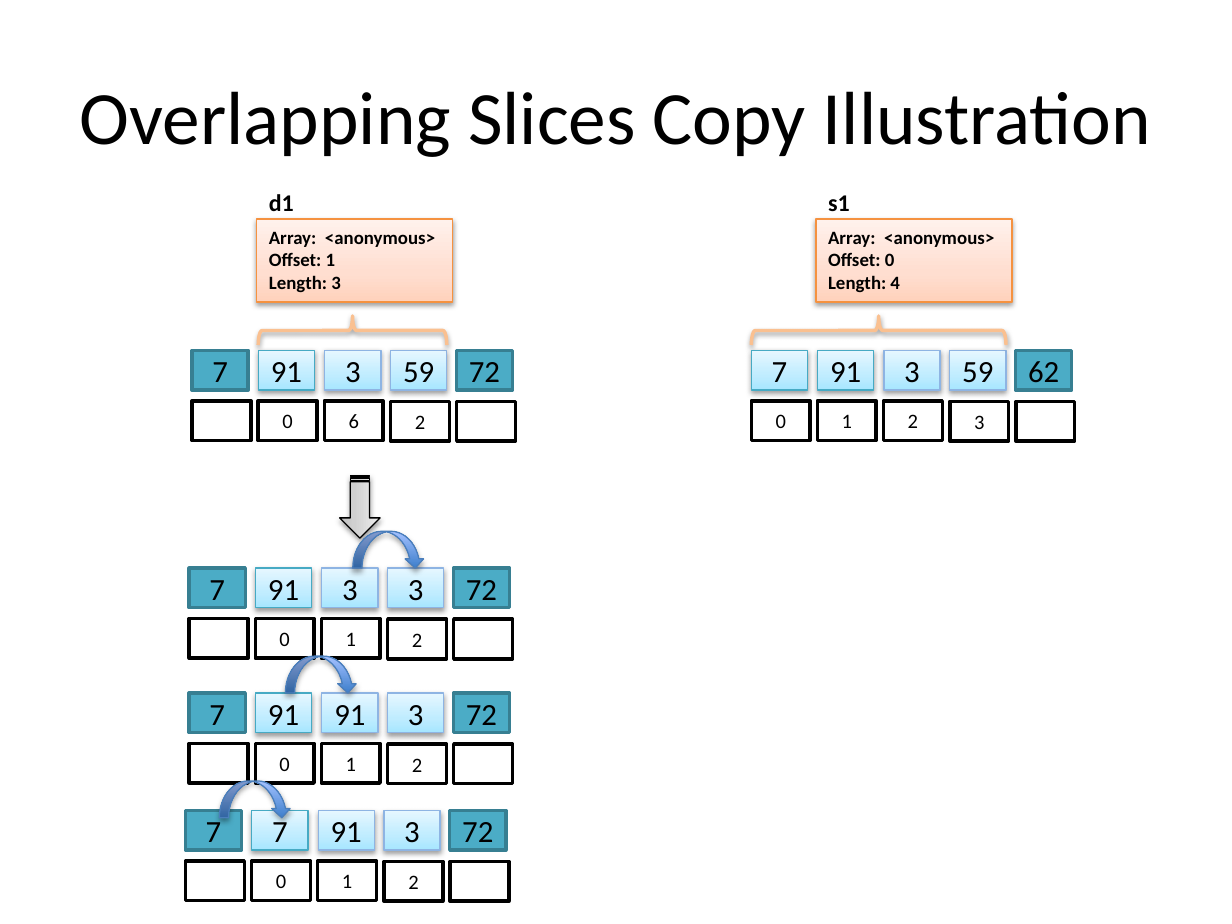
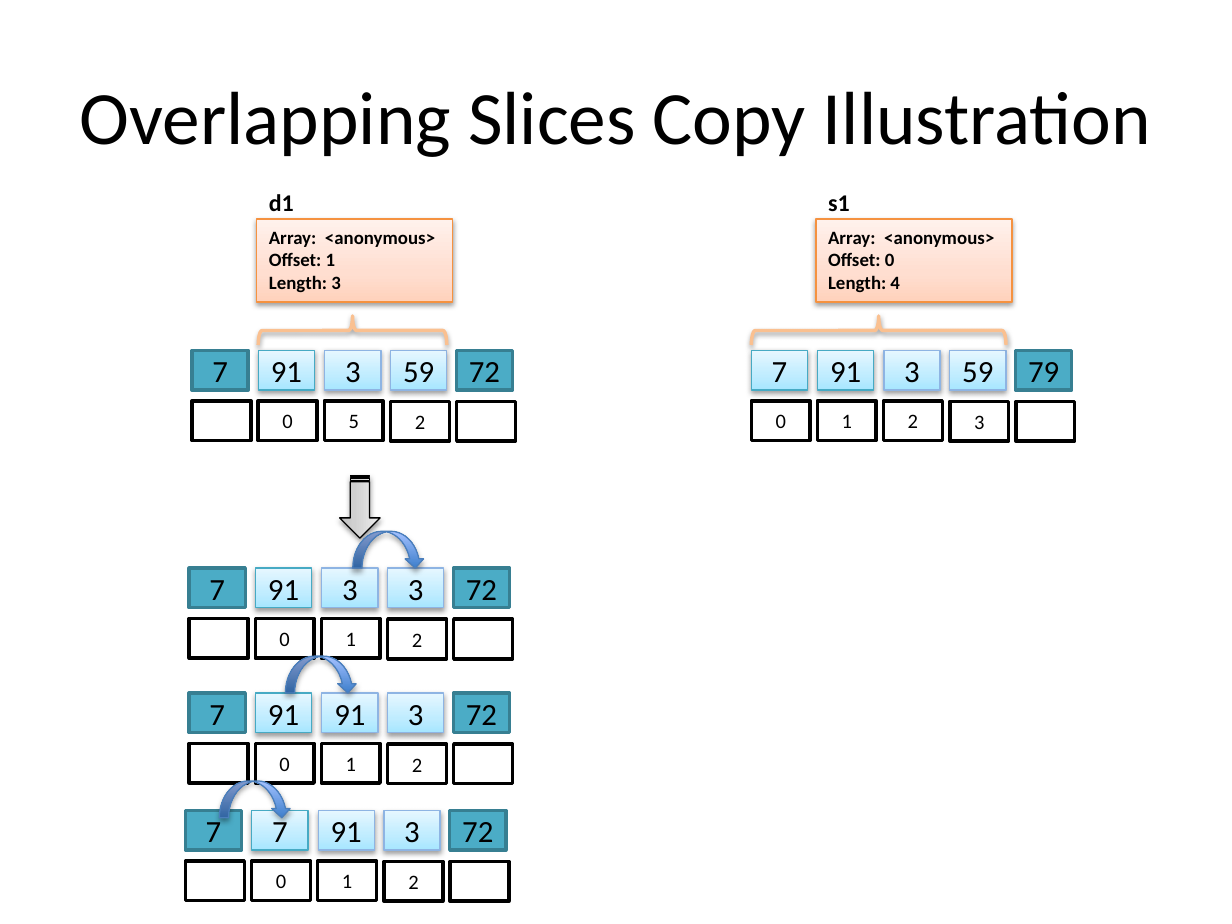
62: 62 -> 79 (1044, 372)
6: 6 -> 5 (354, 422)
